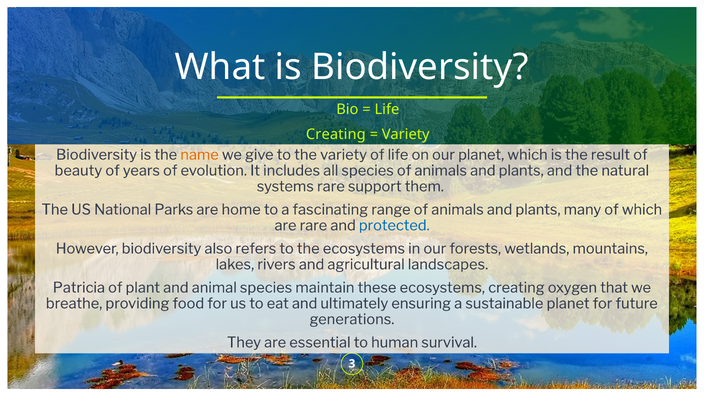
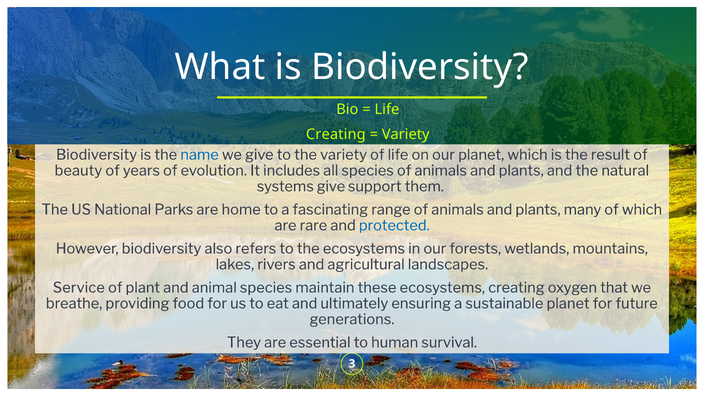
name colour: orange -> blue (200, 155)
systems rare: rare -> give (331, 186)
Patricia: Patricia -> Service (79, 288)
